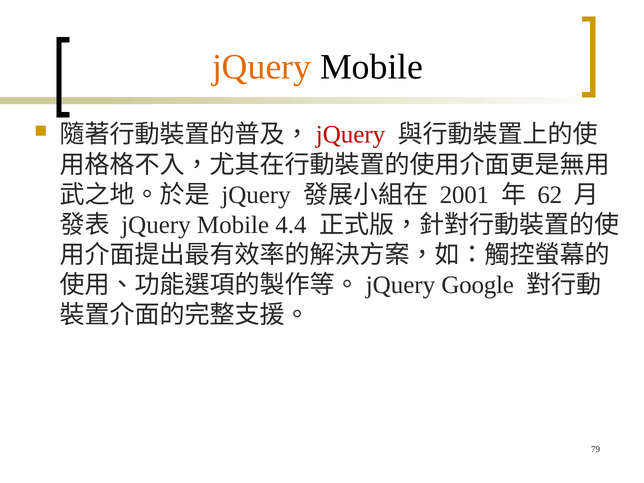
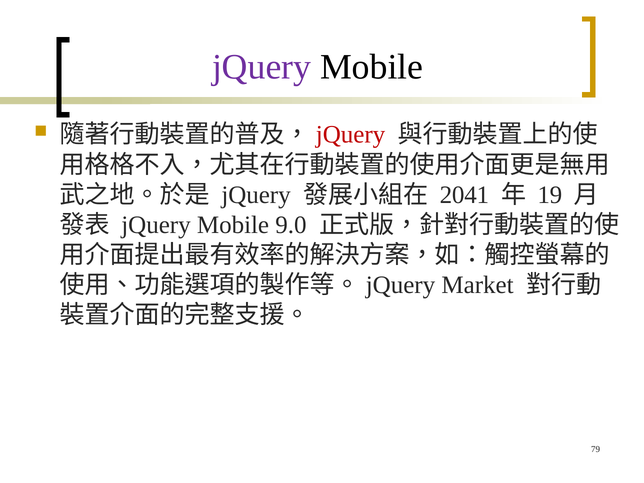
jQuery colour: orange -> purple (262, 67)
2001: 2001 -> 2041 (464, 195)
62: 62 -> 19 (550, 195)
4.4: 4.4 -> 9.0 (291, 225)
Google: Google -> Market (478, 285)
